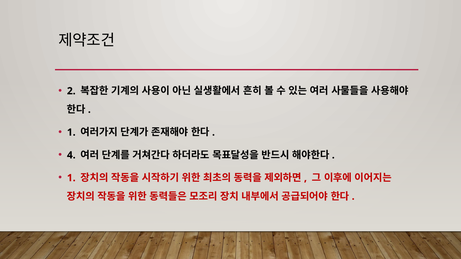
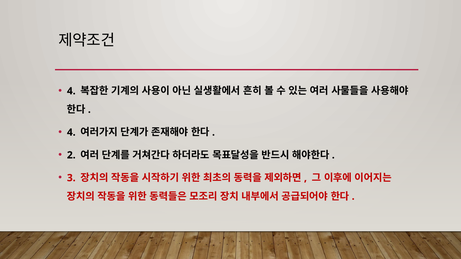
2: 2 -> 4 (71, 91)
1: 1 -> 4 (71, 132)
4: 4 -> 2 (71, 155)
1: 1 -> 3 (71, 178)
